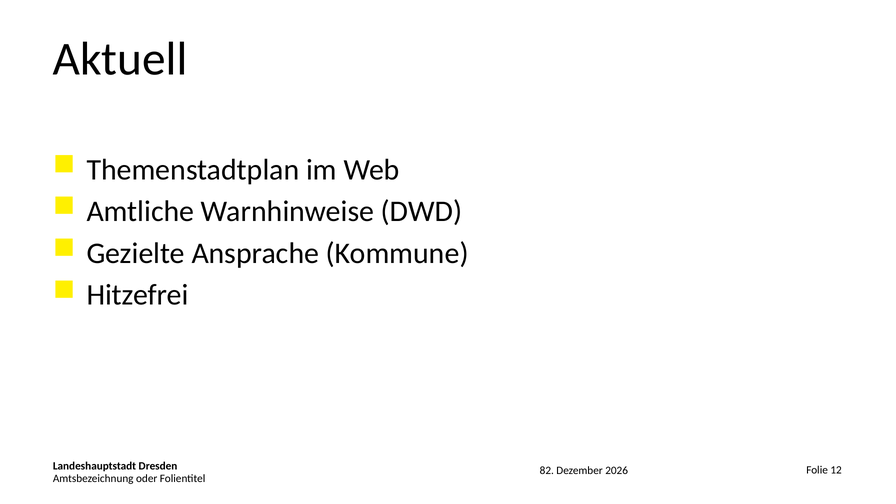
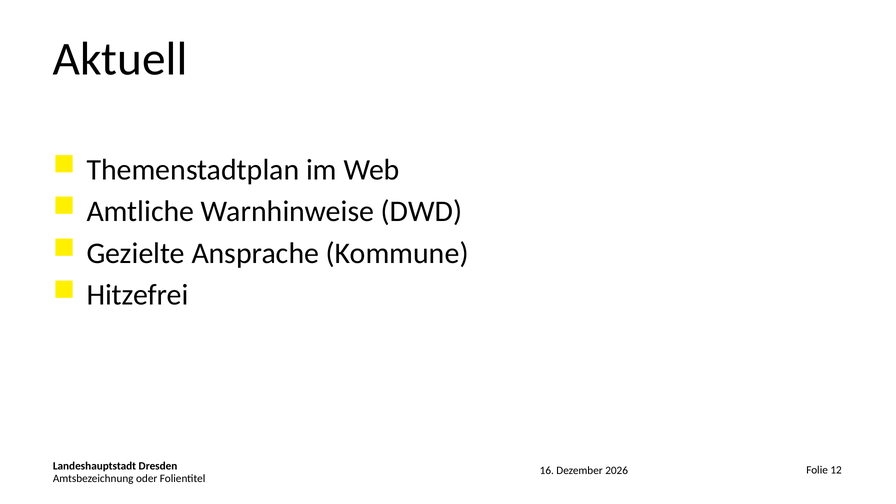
82: 82 -> 16 (547, 470)
